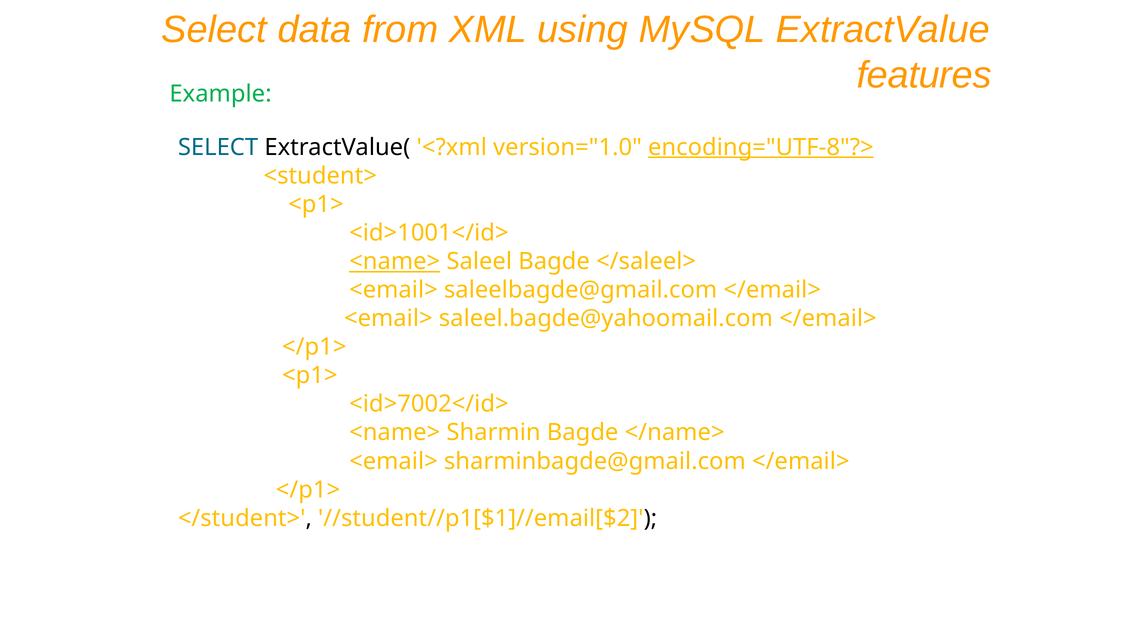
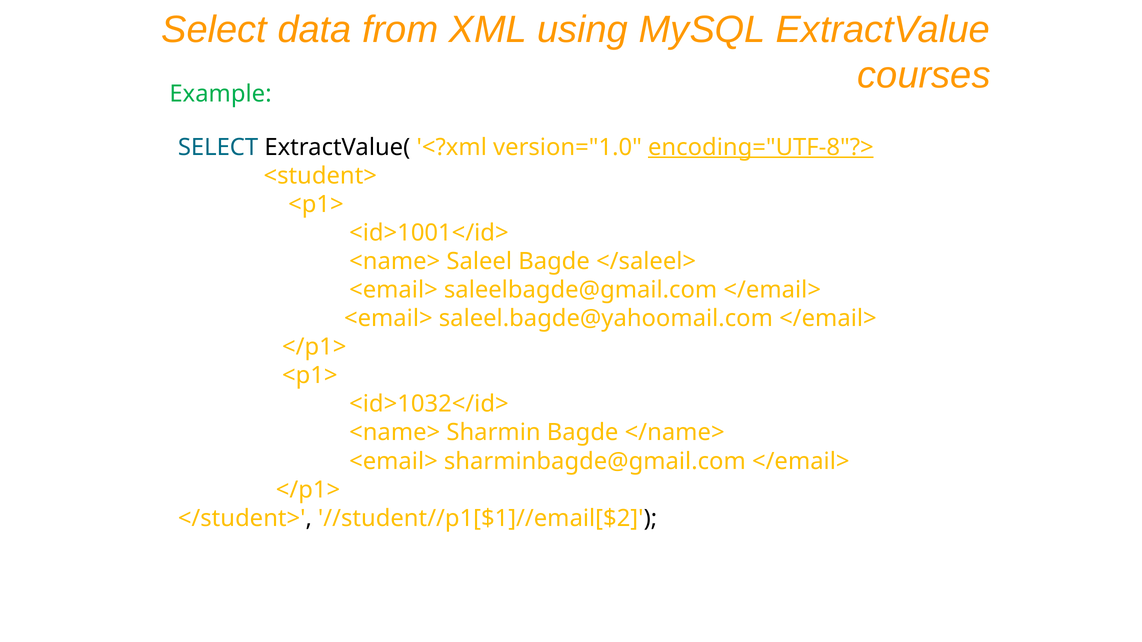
features: features -> courses (924, 75)
<name> underline: present -> none (395, 261)
<id>7002</id>: <id>7002</id> -> <id>1032</id> (429, 404)
